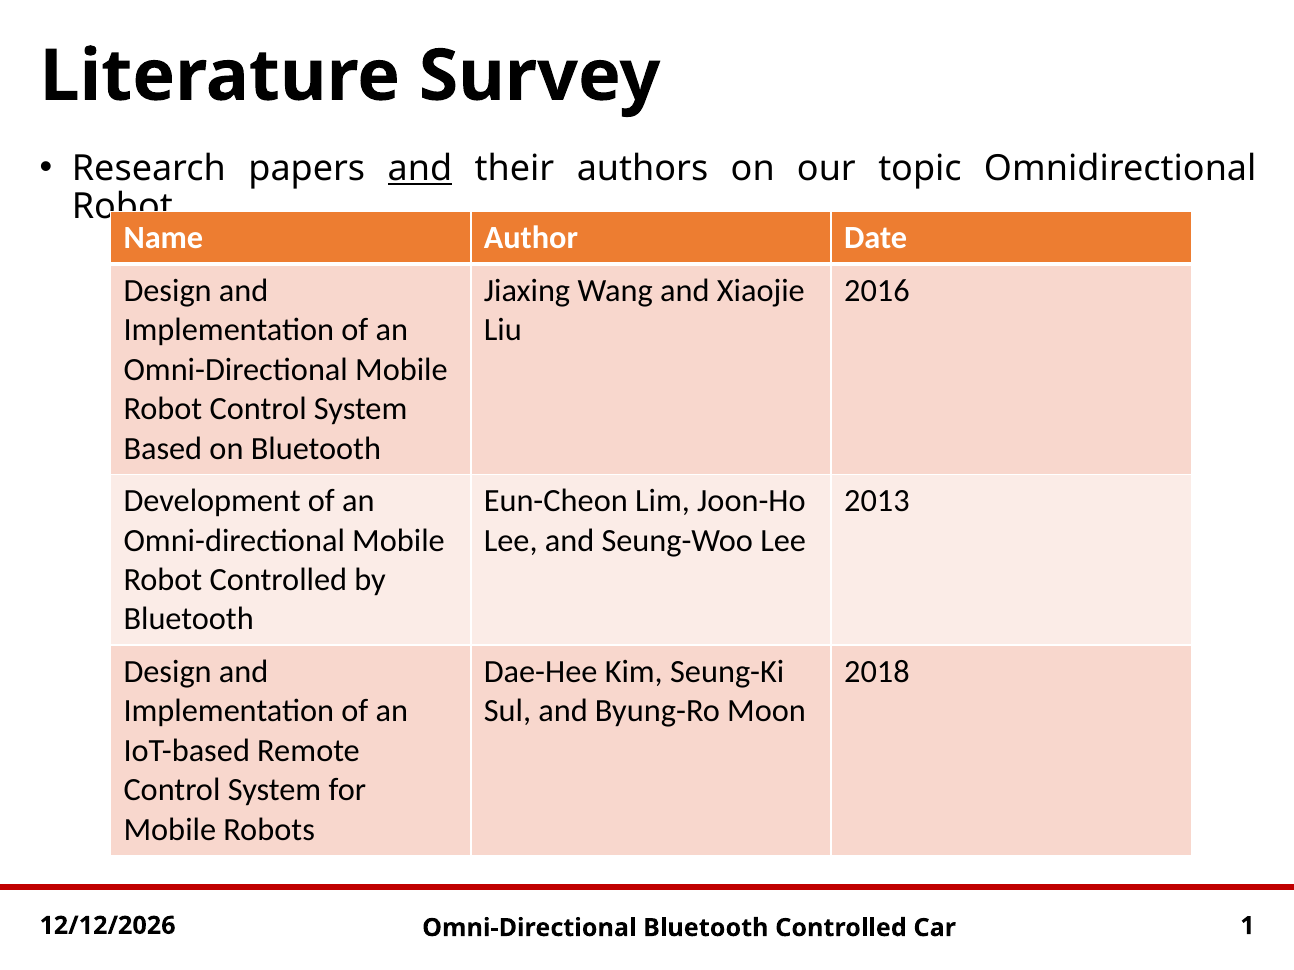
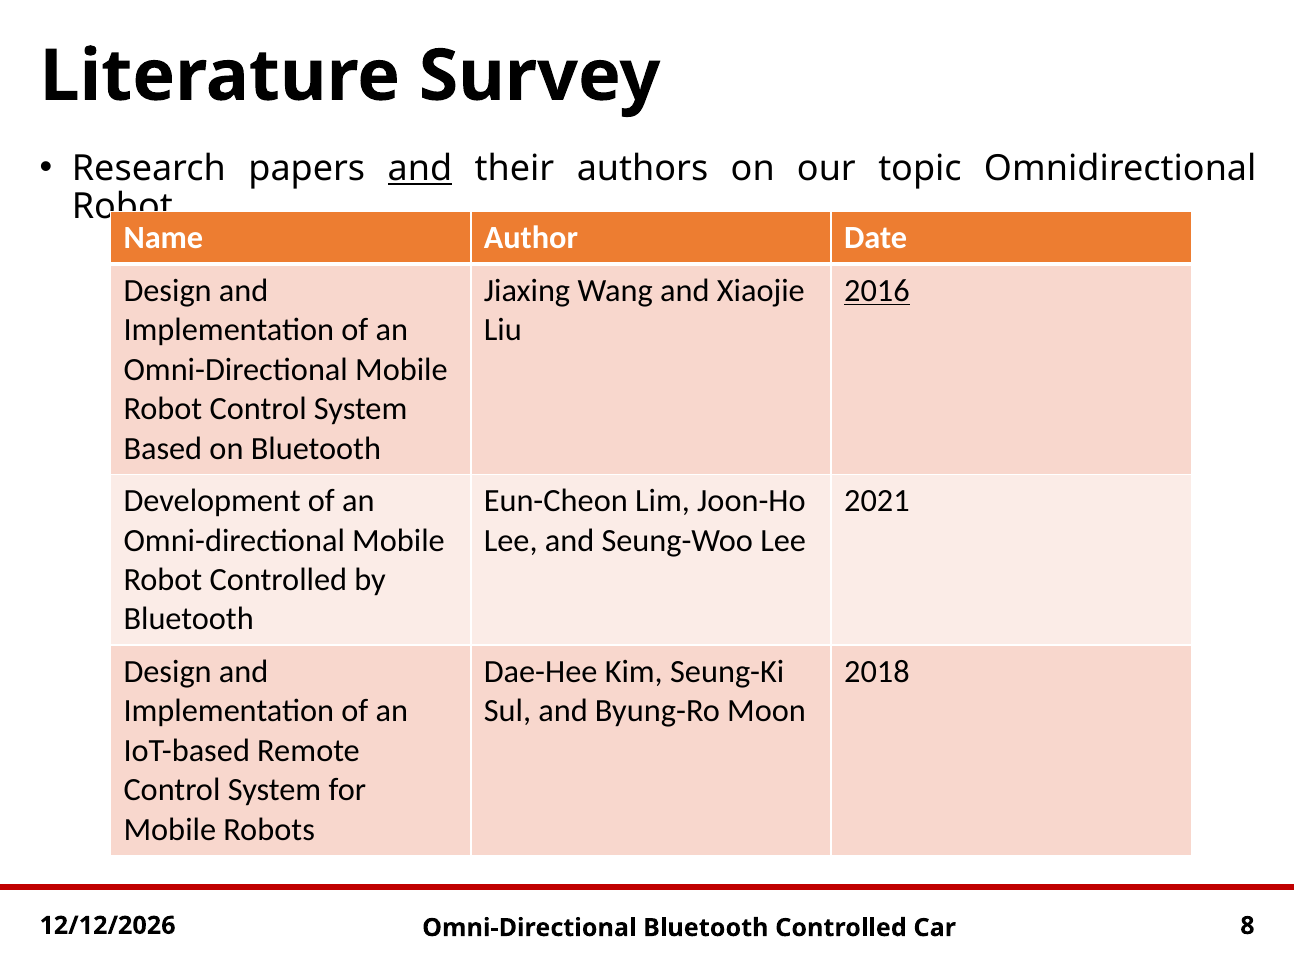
2016 underline: none -> present (877, 291)
2013: 2013 -> 2021 (877, 501)
1: 1 -> 8 (1247, 926)
